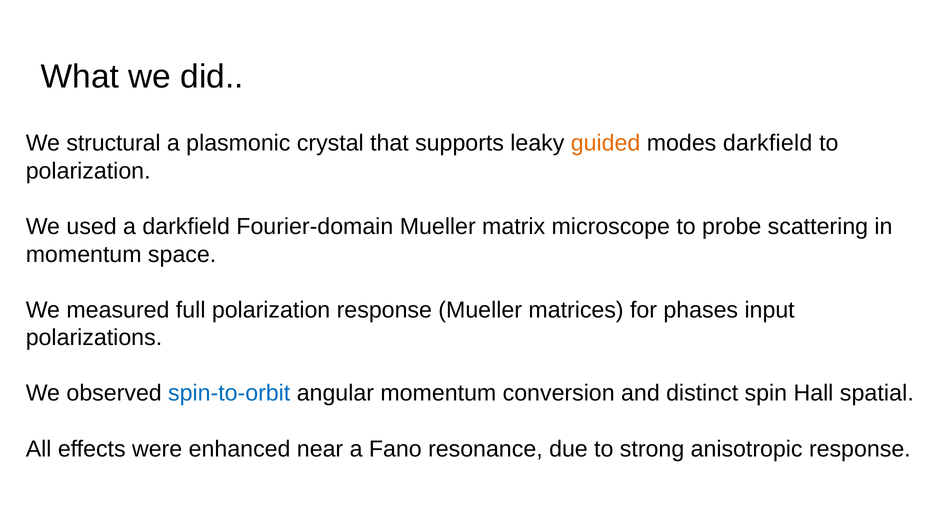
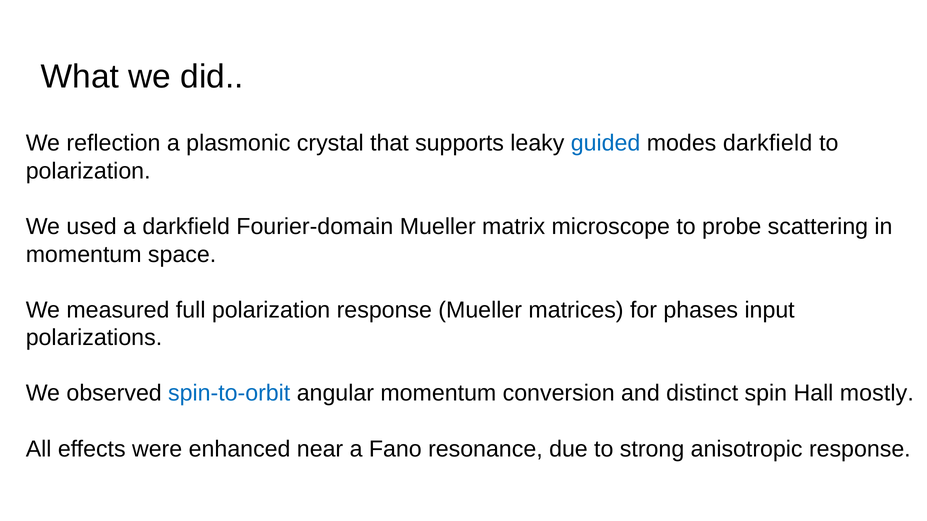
structural: structural -> reflection (113, 143)
guided colour: orange -> blue (606, 143)
spatial: spatial -> mostly (877, 394)
